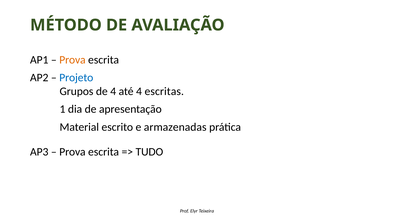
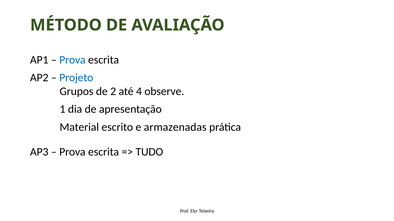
Prova colour: orange -> blue (72, 60)
de 4: 4 -> 2 (113, 92)
escritas: escritas -> observe (164, 92)
